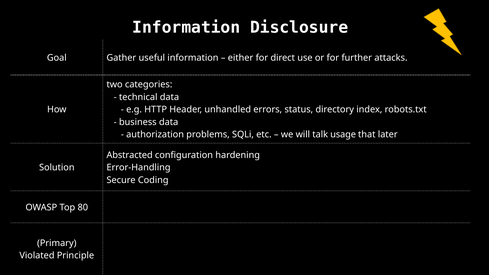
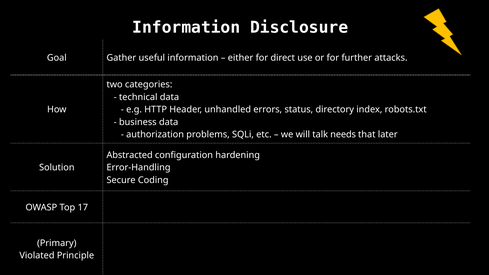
usage: usage -> needs (343, 135)
80: 80 -> 17 (83, 207)
